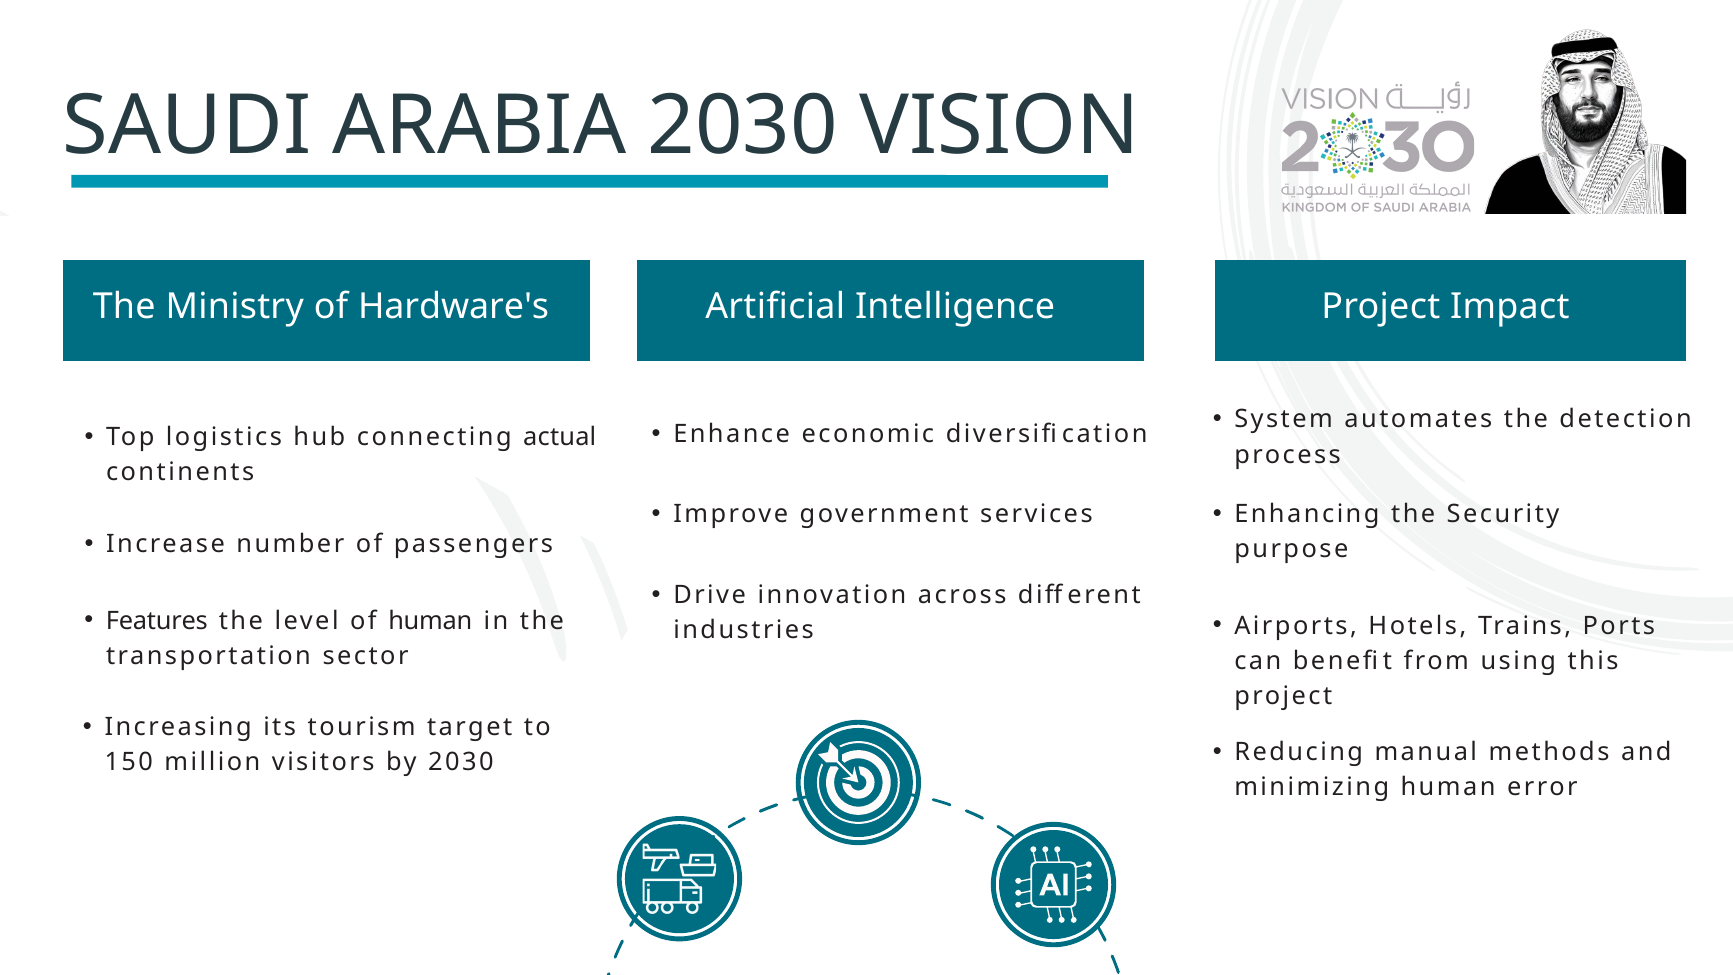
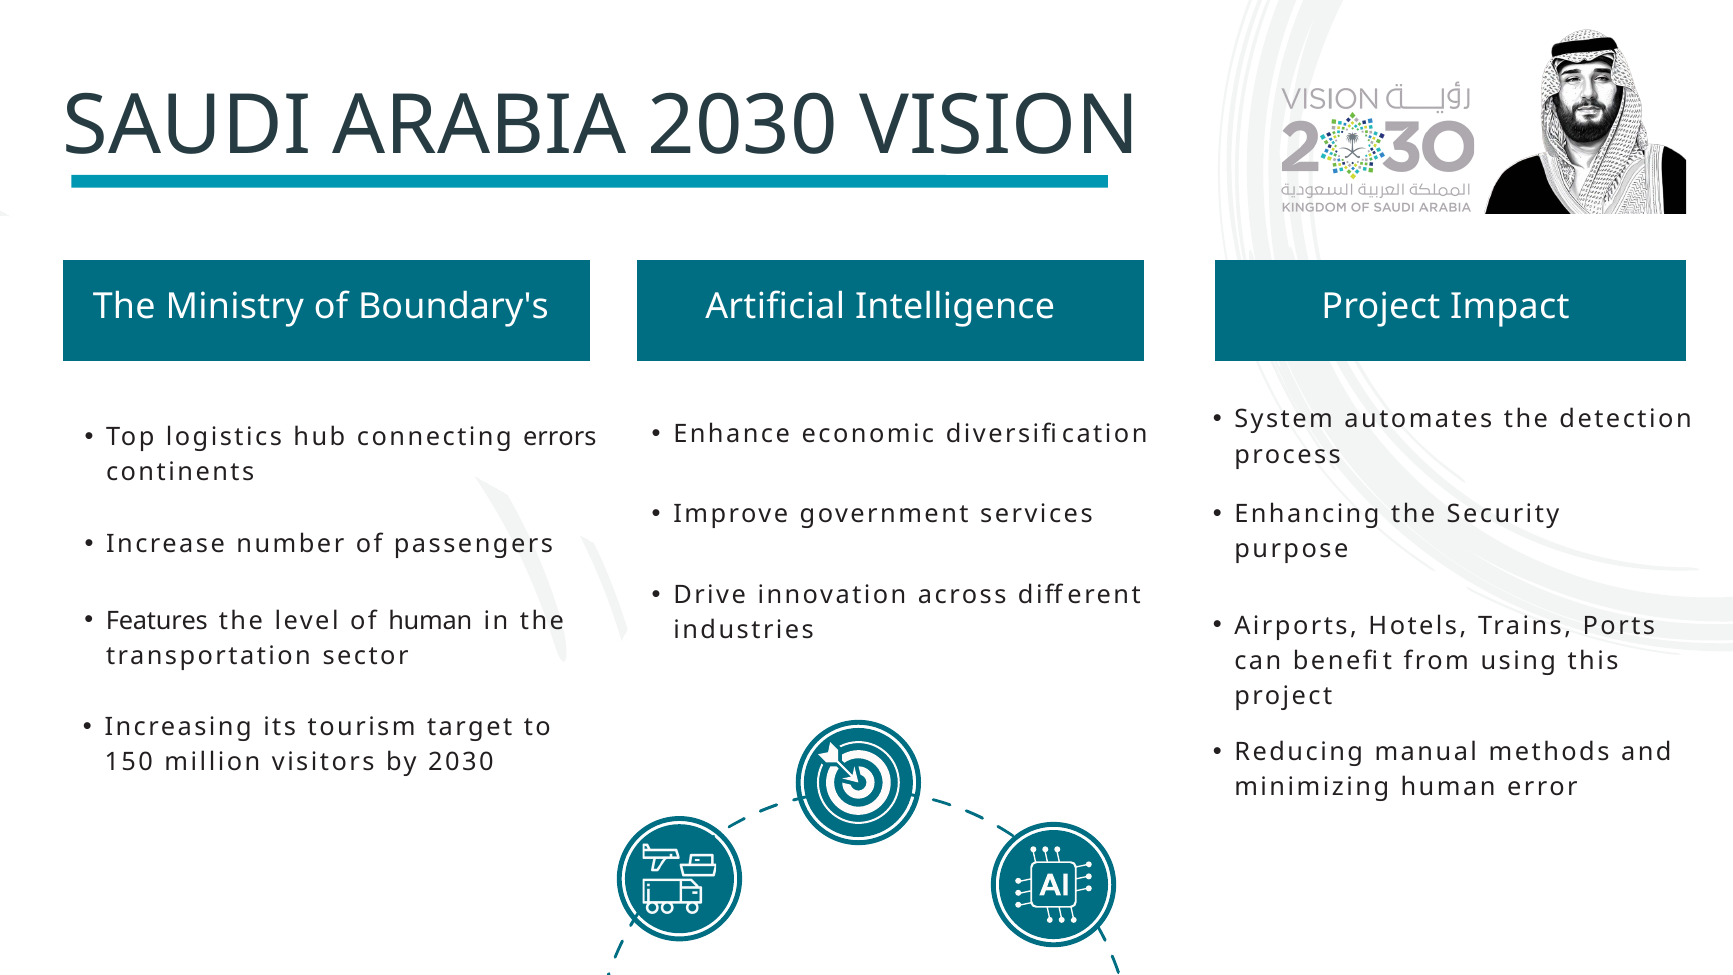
Hardware's: Hardware's -> Boundary's (453, 306)
actual: actual -> errors (560, 437)
